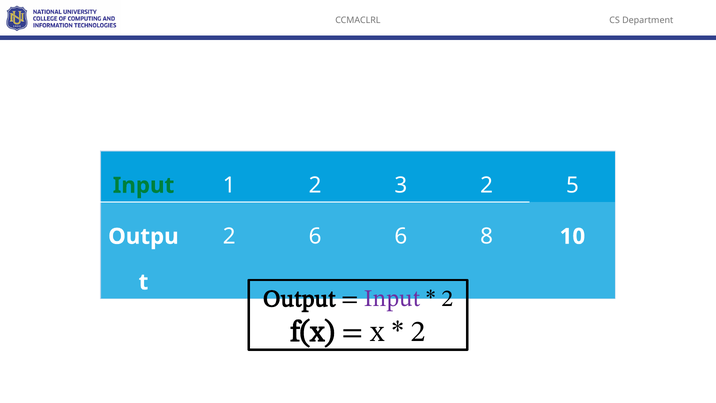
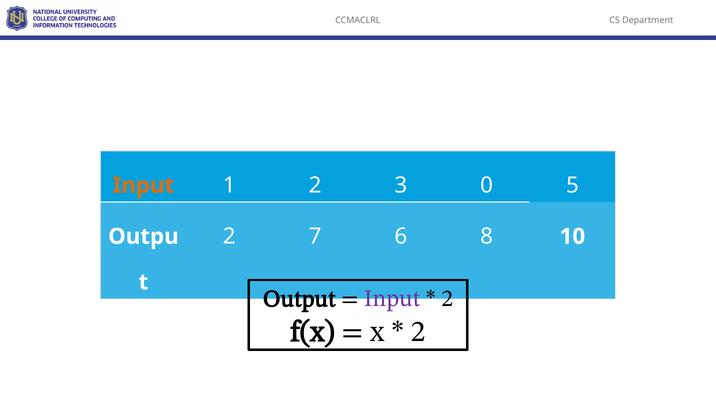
Input colour: green -> orange (143, 185)
3 2: 2 -> 0 (487, 185)
2 6: 6 -> 7 (315, 236)
